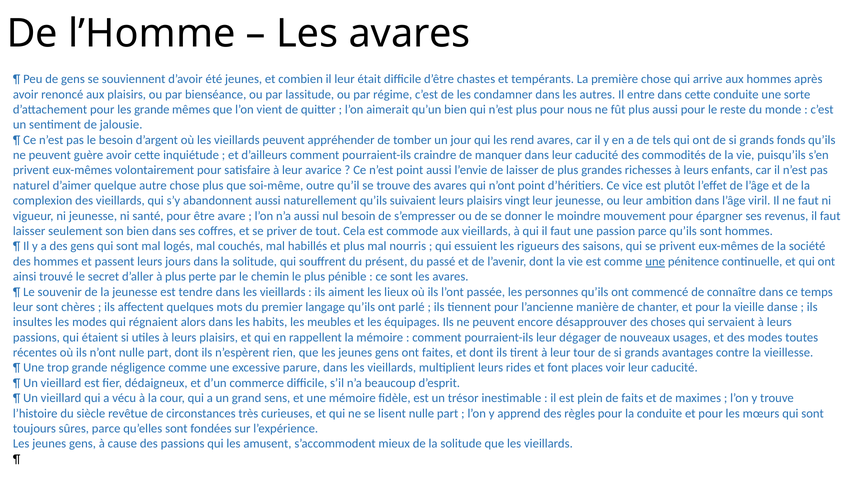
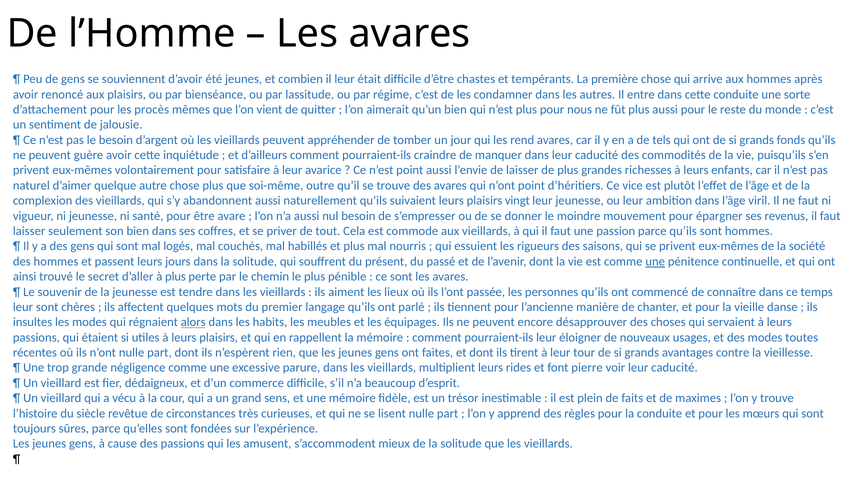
les grande: grande -> procès (152, 109)
alors underline: none -> present (193, 322)
dégager: dégager -> éloigner (580, 337)
places: places -> pierre (587, 368)
